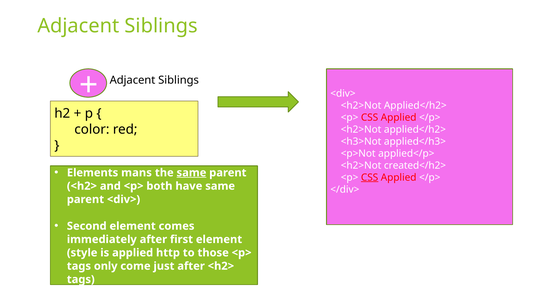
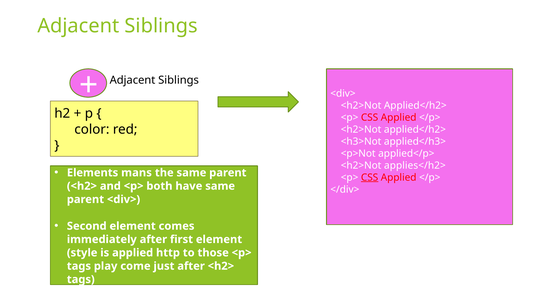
created</h2>: created</h2> -> applies</h2> (415, 166)
same underline: present -> none (191, 173)
only: only -> play (106, 266)
